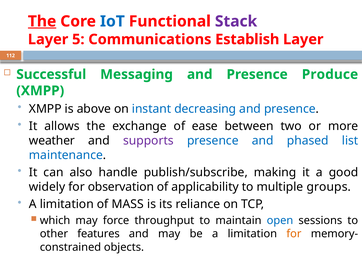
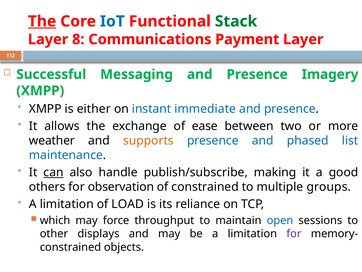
Stack colour: purple -> green (236, 21)
5: 5 -> 8 (78, 39)
Establish: Establish -> Payment (247, 39)
Produce: Produce -> Imagery (330, 74)
above: above -> either (94, 109)
decreasing: decreasing -> immediate (205, 109)
supports colour: purple -> orange (148, 140)
can underline: none -> present (54, 172)
widely: widely -> others (47, 187)
of applicability: applicability -> constrained (205, 187)
MASS: MASS -> LOAD (128, 204)
features: features -> displays (98, 233)
for colour: orange -> purple (294, 233)
